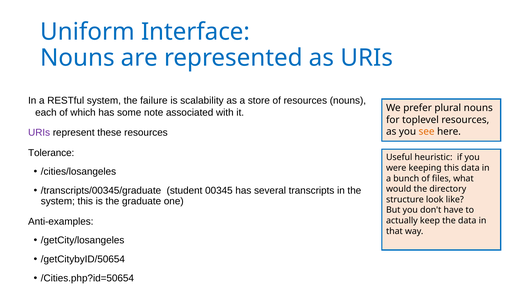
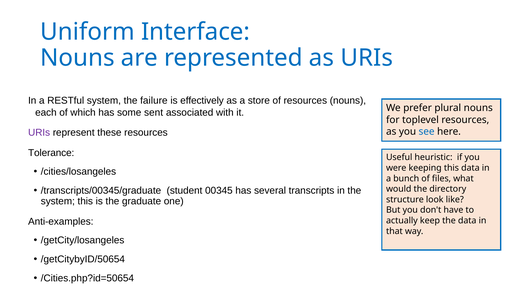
scalability: scalability -> effectively (202, 101)
note: note -> sent (154, 112)
see colour: orange -> blue (427, 132)
